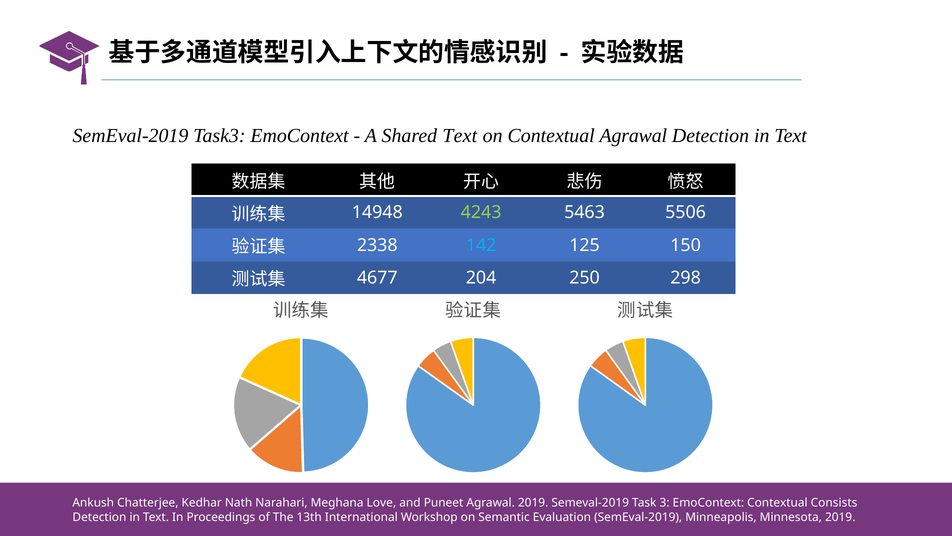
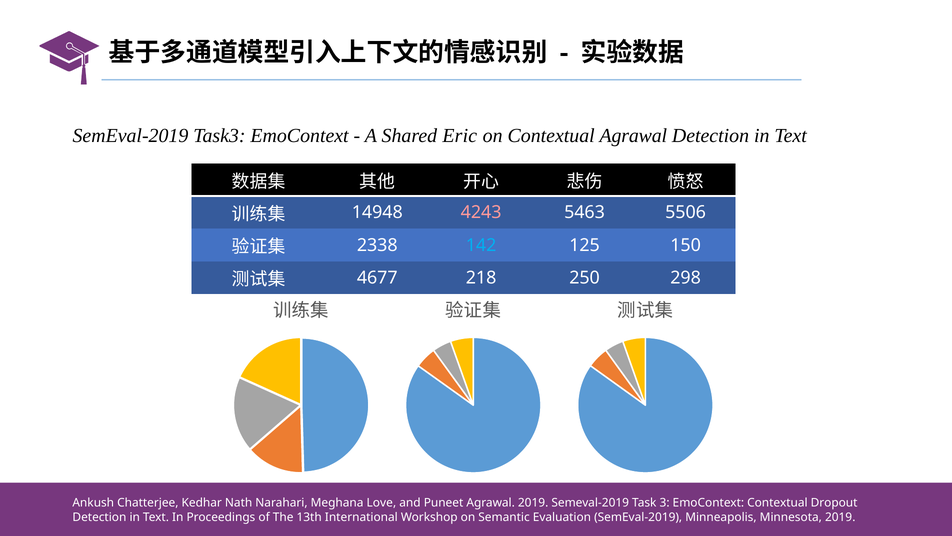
Shared Text: Text -> Eric (460, 136)
4243 colour: light green -> pink (481, 212)
204: 204 -> 218 (481, 278)
Consists: Consists -> Dropout (834, 502)
